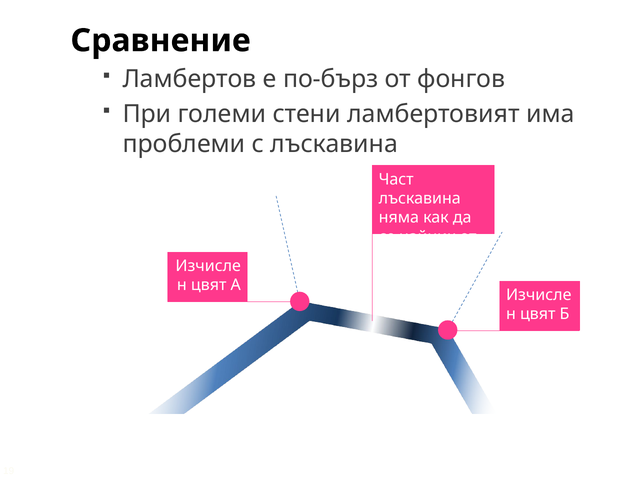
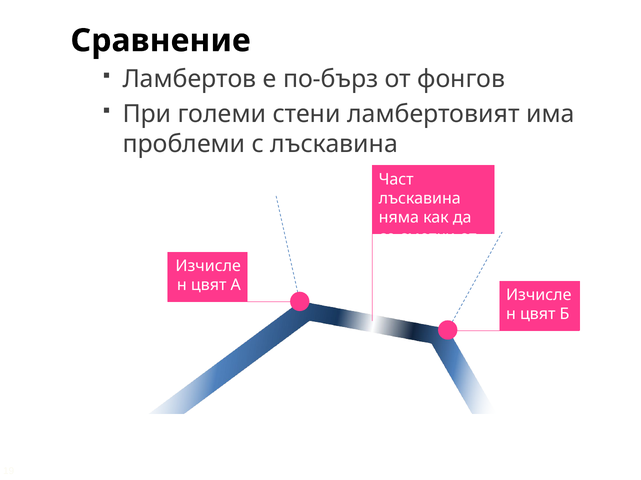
чайник: чайник -> сметки (427, 237)
